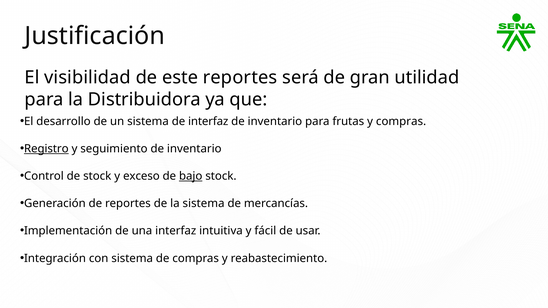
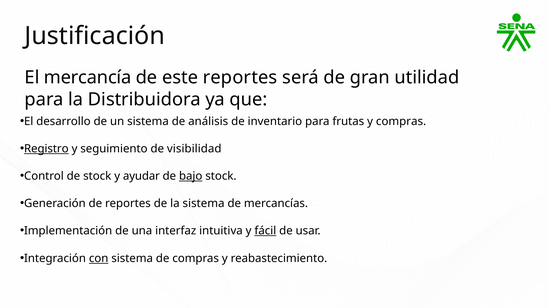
visibilidad: visibilidad -> mercancía (88, 78)
de interfaz: interfaz -> análisis (208, 121)
seguimiento de inventario: inventario -> visibilidad (194, 149)
exceso: exceso -> ayudar (141, 176)
fácil underline: none -> present (265, 231)
con underline: none -> present (99, 258)
